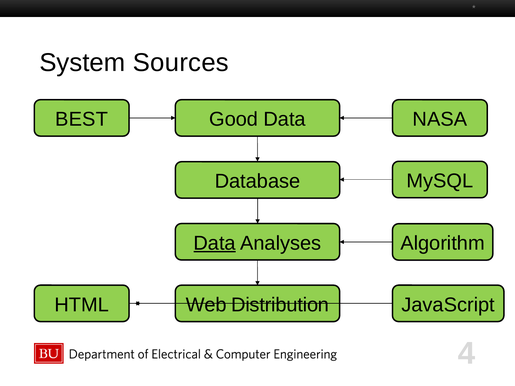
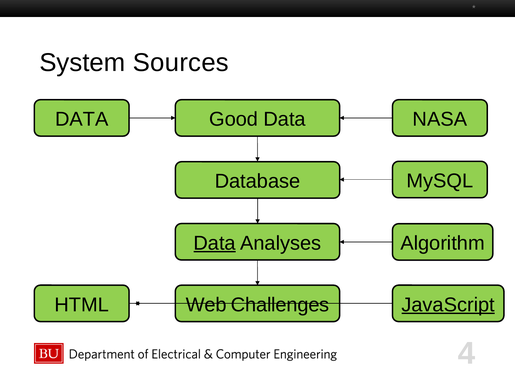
BEST: BEST -> DATA (82, 119)
Distribution: Distribution -> Challenges (280, 305)
JavaScript underline: none -> present (448, 305)
